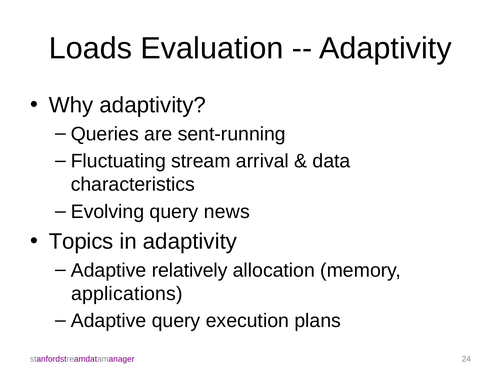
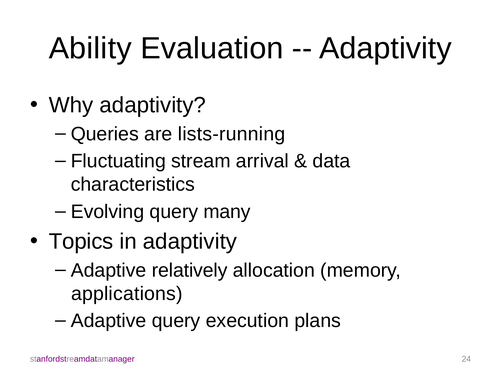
Loads: Loads -> Ability (90, 48)
sent-running: sent-running -> lists-running (232, 134)
news: news -> many (227, 212)
